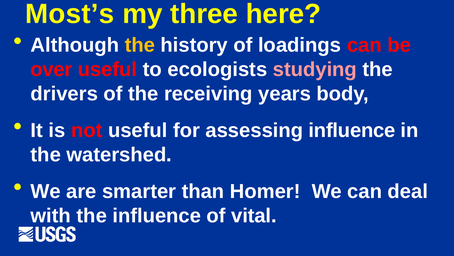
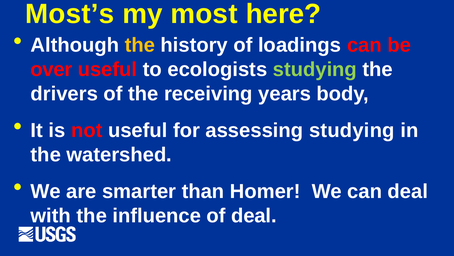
three: three -> most (204, 14)
studying colour: pink -> light green (315, 69)
assessing influence: influence -> studying (352, 130)
of vital: vital -> deal (254, 215)
